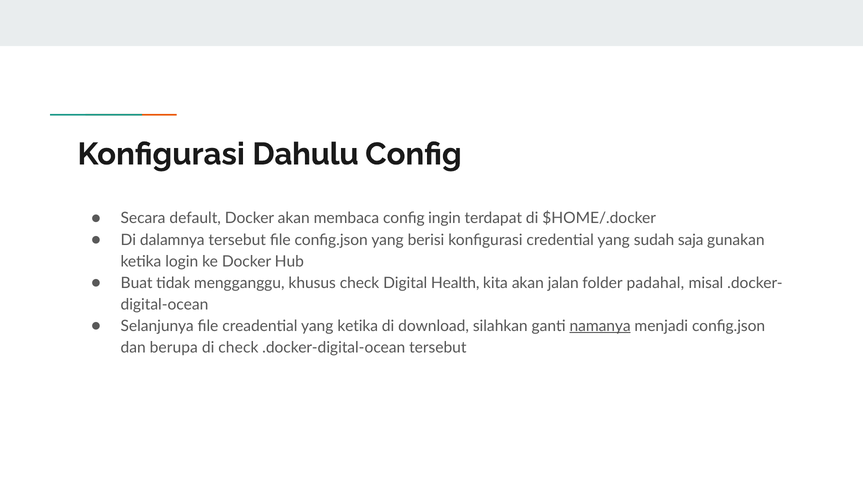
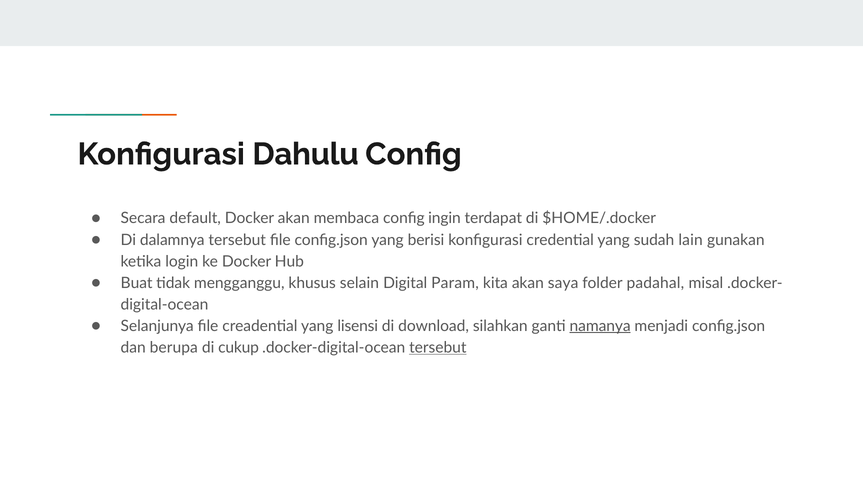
saja: saja -> lain (691, 240)
khusus check: check -> selain (359, 283)
Health: Health -> Param (455, 283)
jalan: jalan -> saya (563, 283)
yang ketika: ketika -> lisensi (358, 326)
di check: check -> cukup (239, 347)
tersebut underline: none -> present (438, 347)
